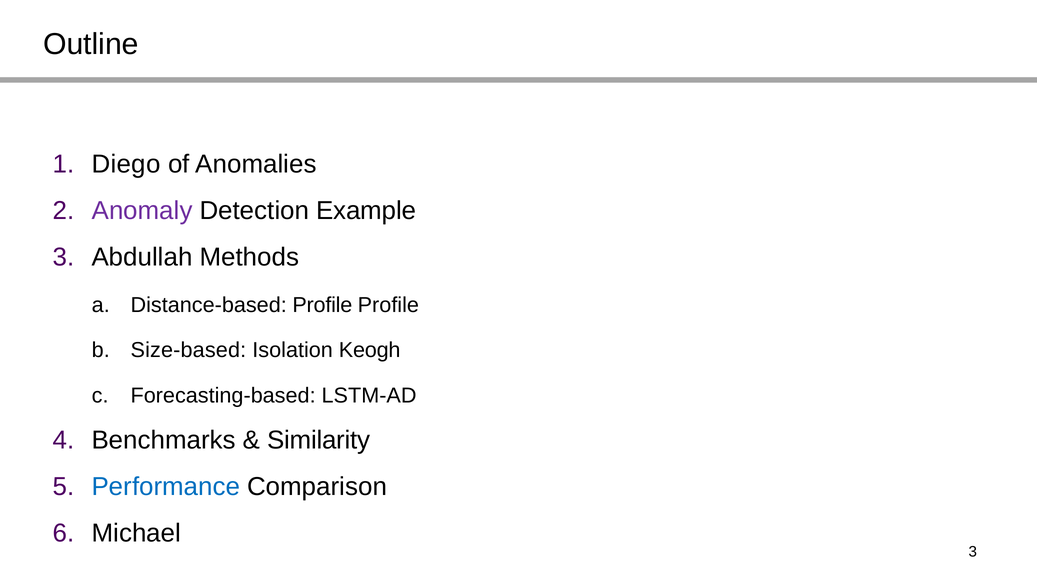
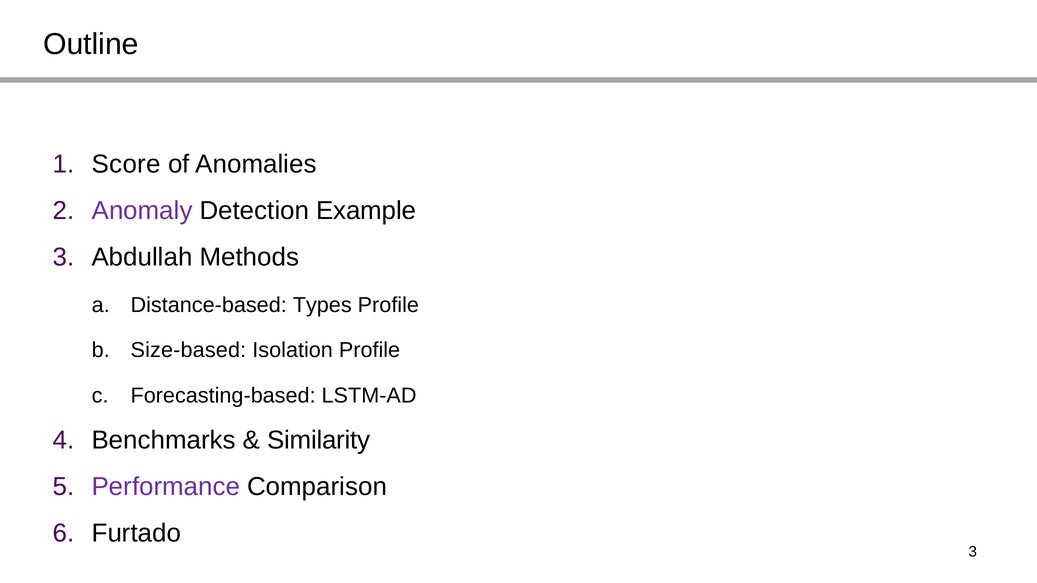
Diego: Diego -> Score (126, 164)
Distance-based Profile: Profile -> Types (322, 305)
Isolation Keogh: Keogh -> Profile (370, 351)
Performance colour: blue -> purple (166, 487)
Michael: Michael -> Furtado (136, 534)
